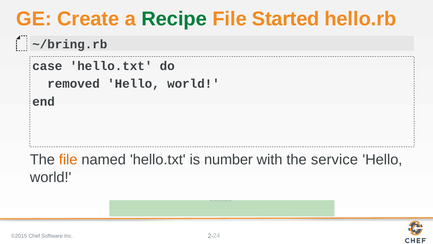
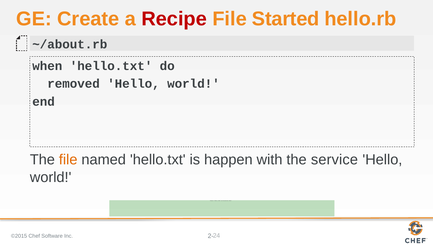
Recipe colour: green -> red (174, 19)
~/bring.rb: ~/bring.rb -> ~/about.rb (70, 44)
case: case -> when (47, 66)
number: number -> happen (228, 159)
